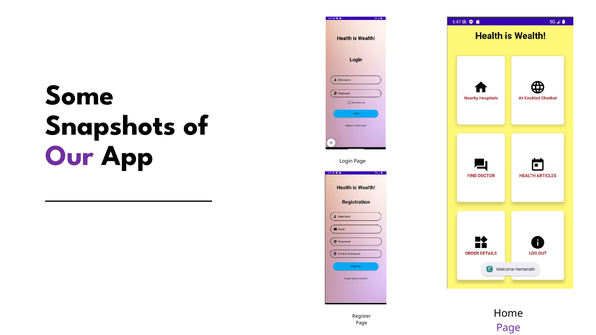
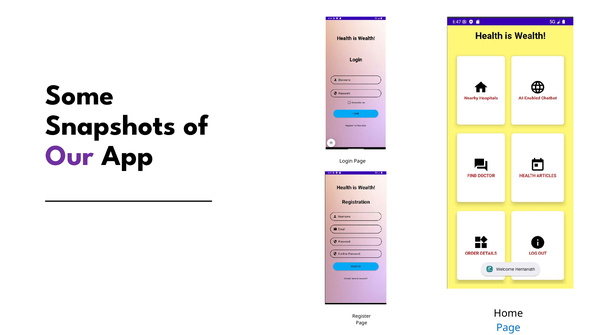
Page colour: purple -> blue (508, 328)
